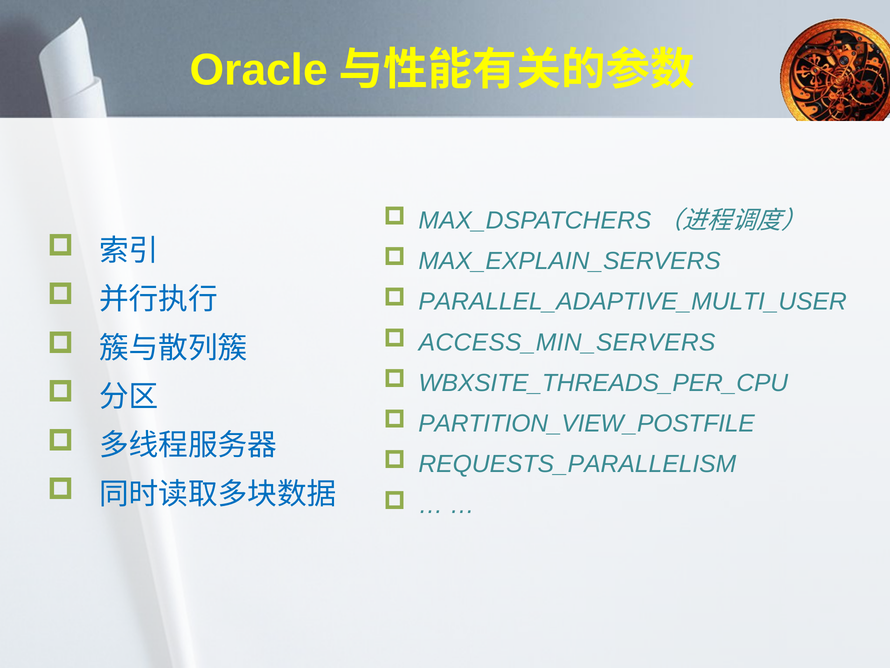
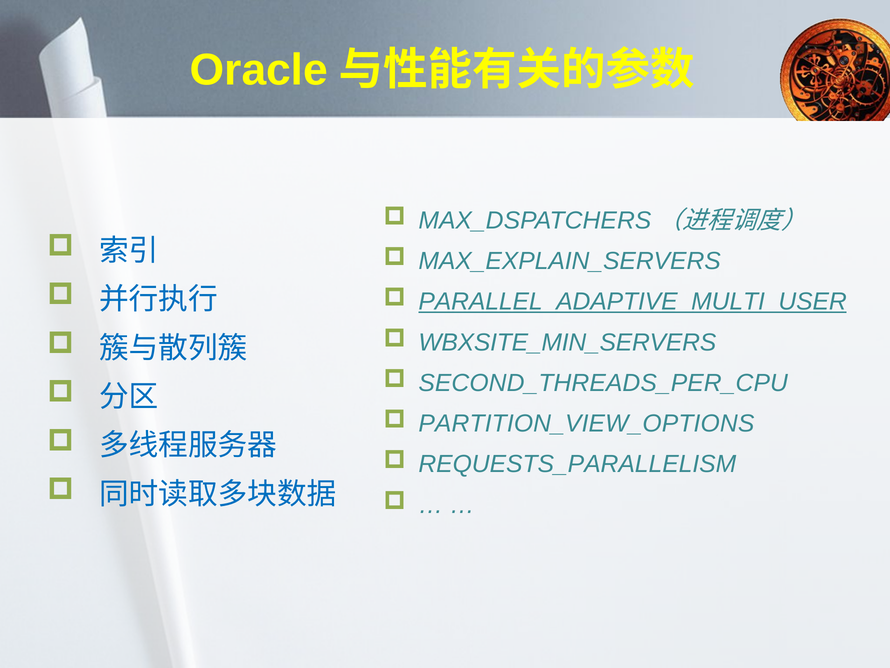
PARALLEL_ADAPTIVE_MULTI_USER underline: none -> present (633, 302)
ACCESS_MIN_SERVERS: ACCESS_MIN_SERVERS -> WBXSITE_MIN_SERVERS (567, 342)
WBXSITE_THREADS_PER_CPU: WBXSITE_THREADS_PER_CPU -> SECOND_THREADS_PER_CPU (603, 383)
PARTITION_VIEW_POSTFILE: PARTITION_VIEW_POSTFILE -> PARTITION_VIEW_OPTIONS (586, 423)
